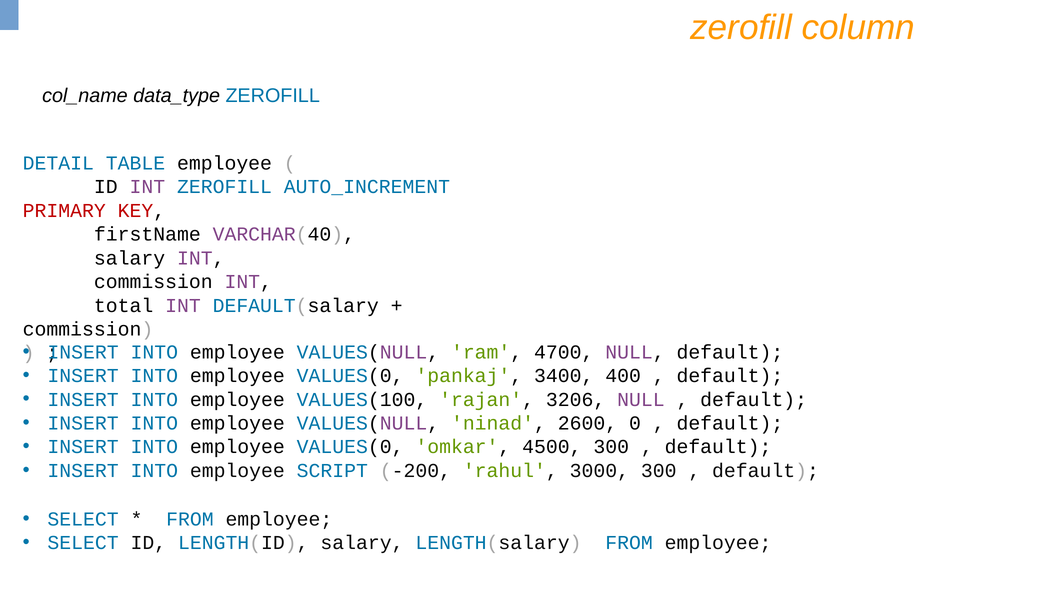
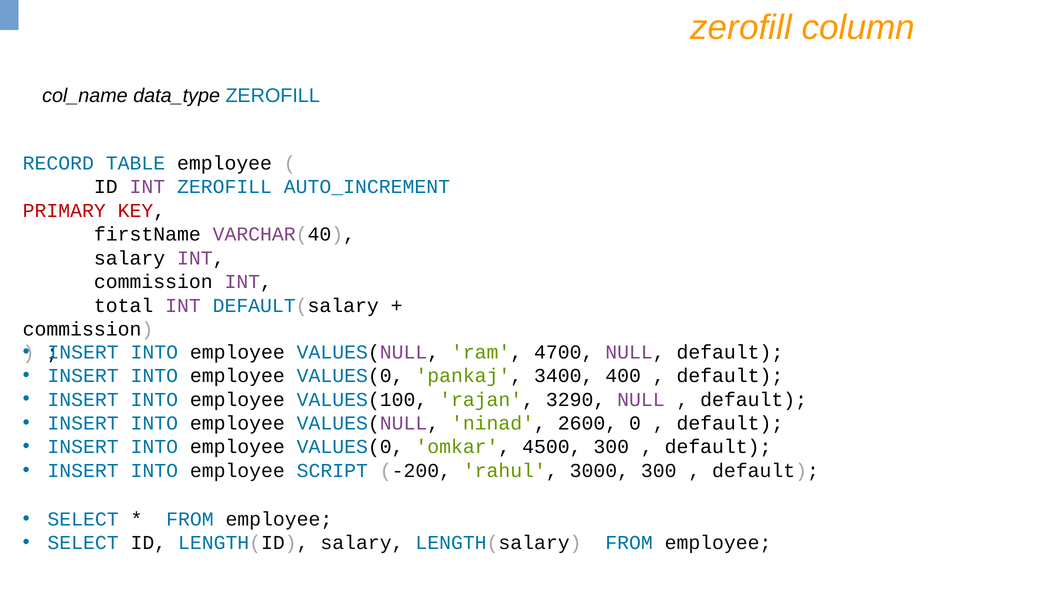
DETAIL: DETAIL -> RECORD (58, 163)
3206: 3206 -> 3290 (576, 400)
